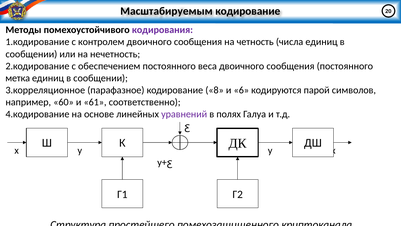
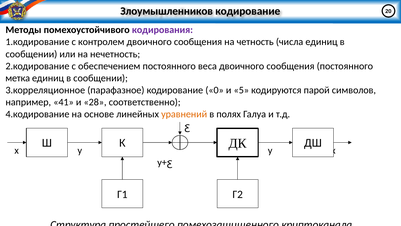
Масштабируемым: Масштабируемым -> Злоумышленников (167, 11)
8: 8 -> 0 (215, 90)
6: 6 -> 5 (241, 90)
60: 60 -> 41 (64, 102)
61: 61 -> 28 (95, 102)
уравнений colour: purple -> orange (184, 114)
